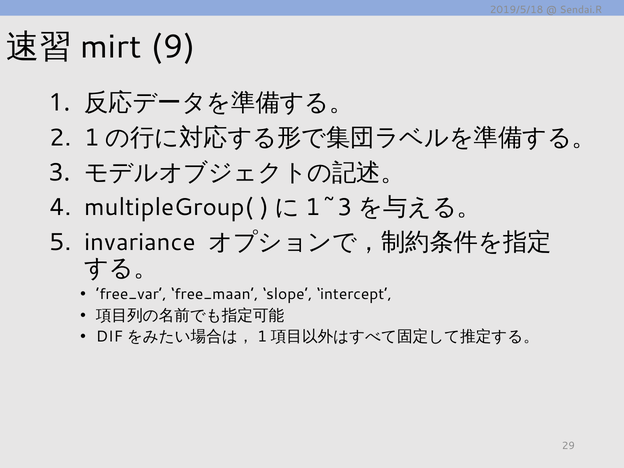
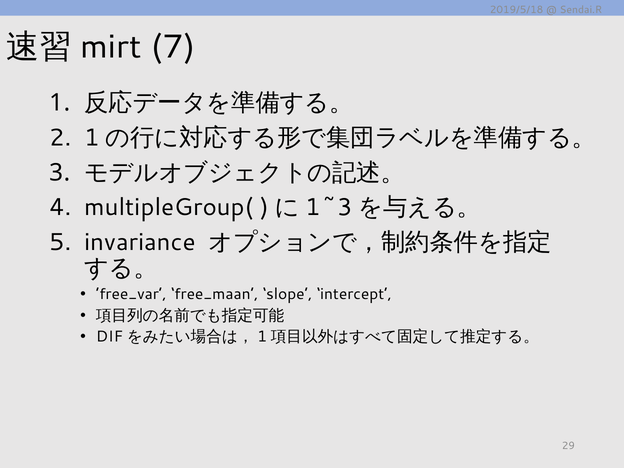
9: 9 -> 7 (173, 47)
